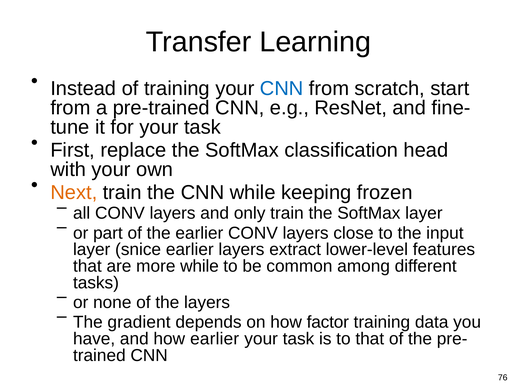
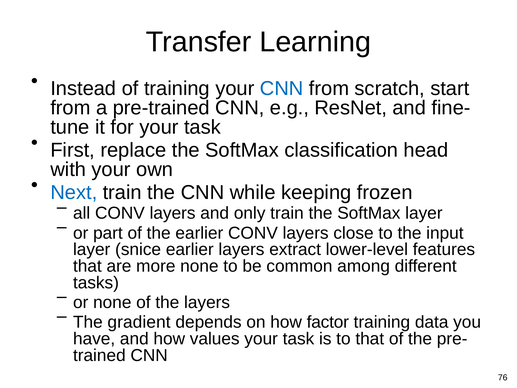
Next colour: orange -> blue (74, 192)
more while: while -> none (199, 266)
how earlier: earlier -> values (215, 339)
